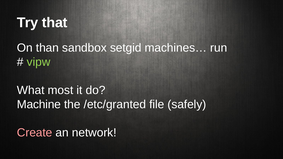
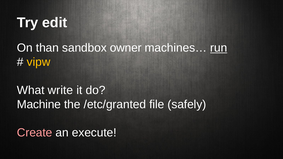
that: that -> edit (55, 23)
setgid: setgid -> owner (126, 48)
run underline: none -> present (219, 48)
vipw colour: light green -> yellow (39, 62)
most: most -> write (60, 90)
network: network -> execute (94, 133)
